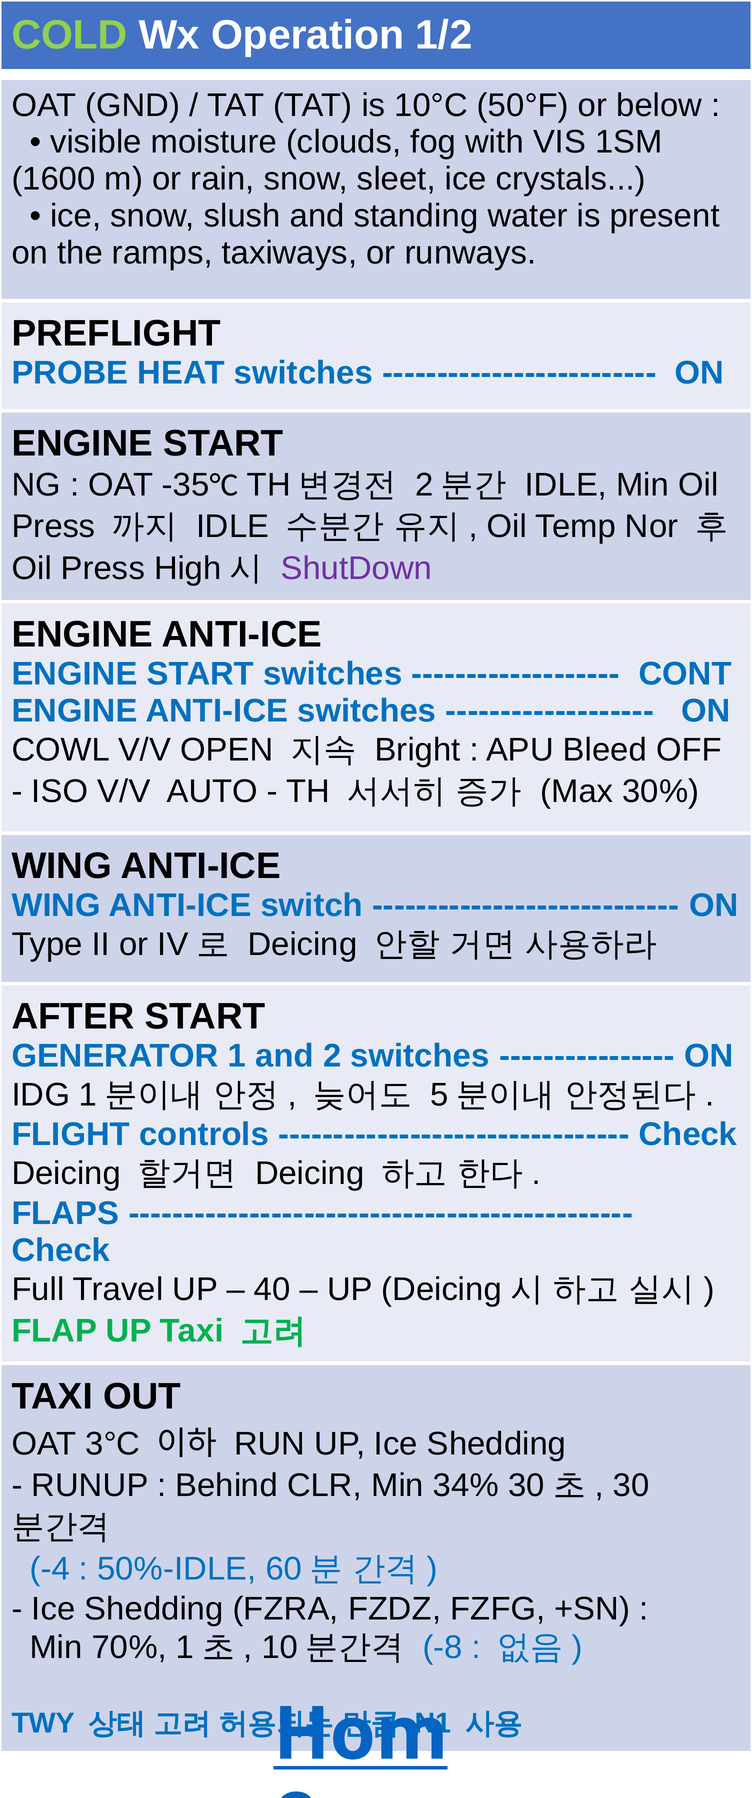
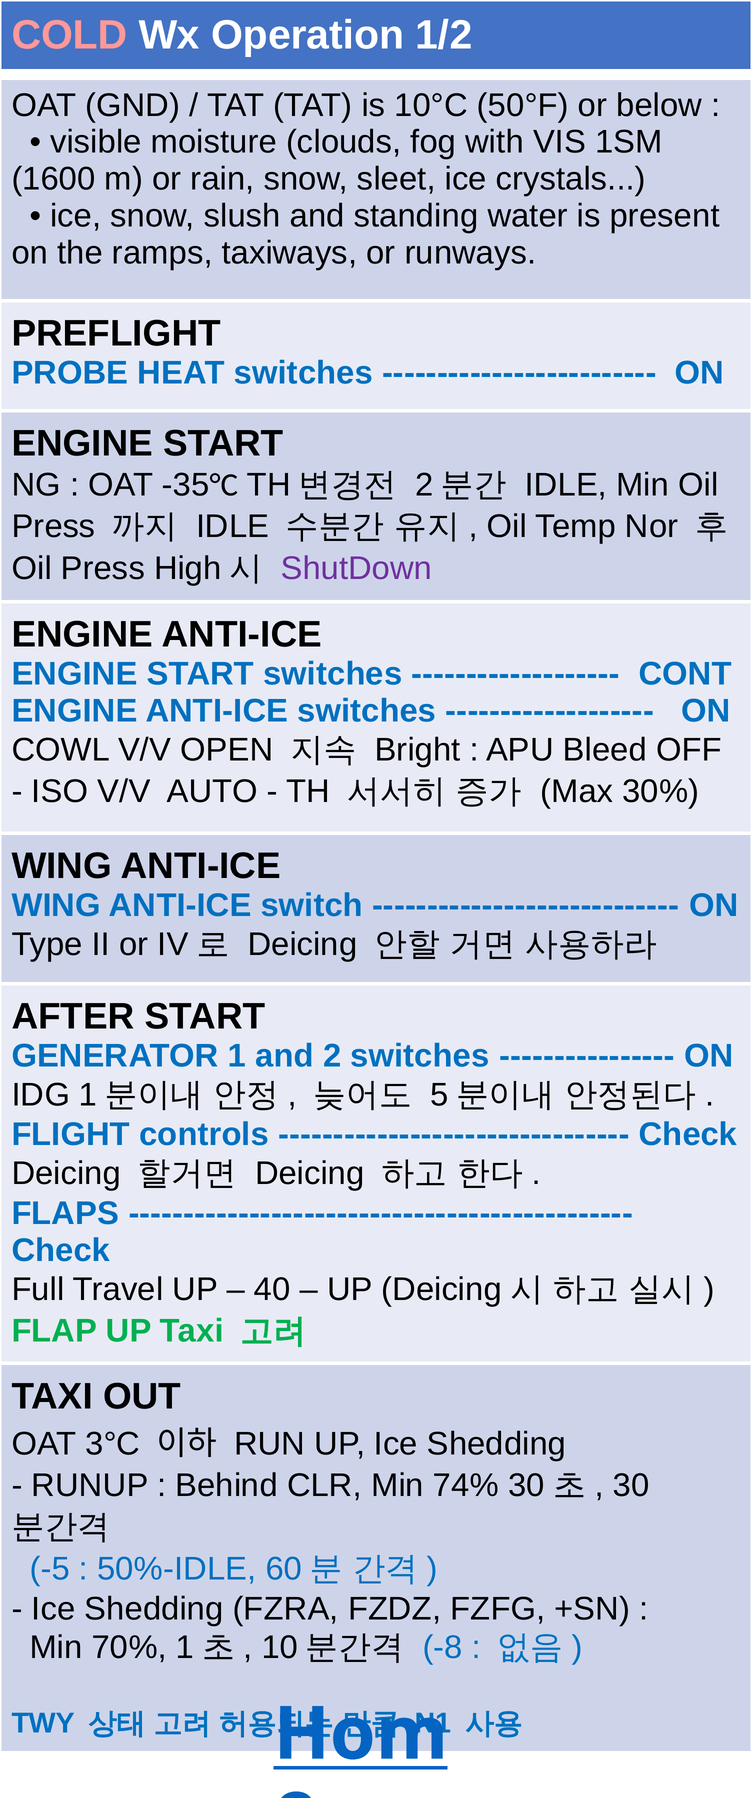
COLD colour: light green -> pink (70, 35)
34%: 34% -> 74% (466, 1486)
-4: -4 -> -5 (50, 1570)
